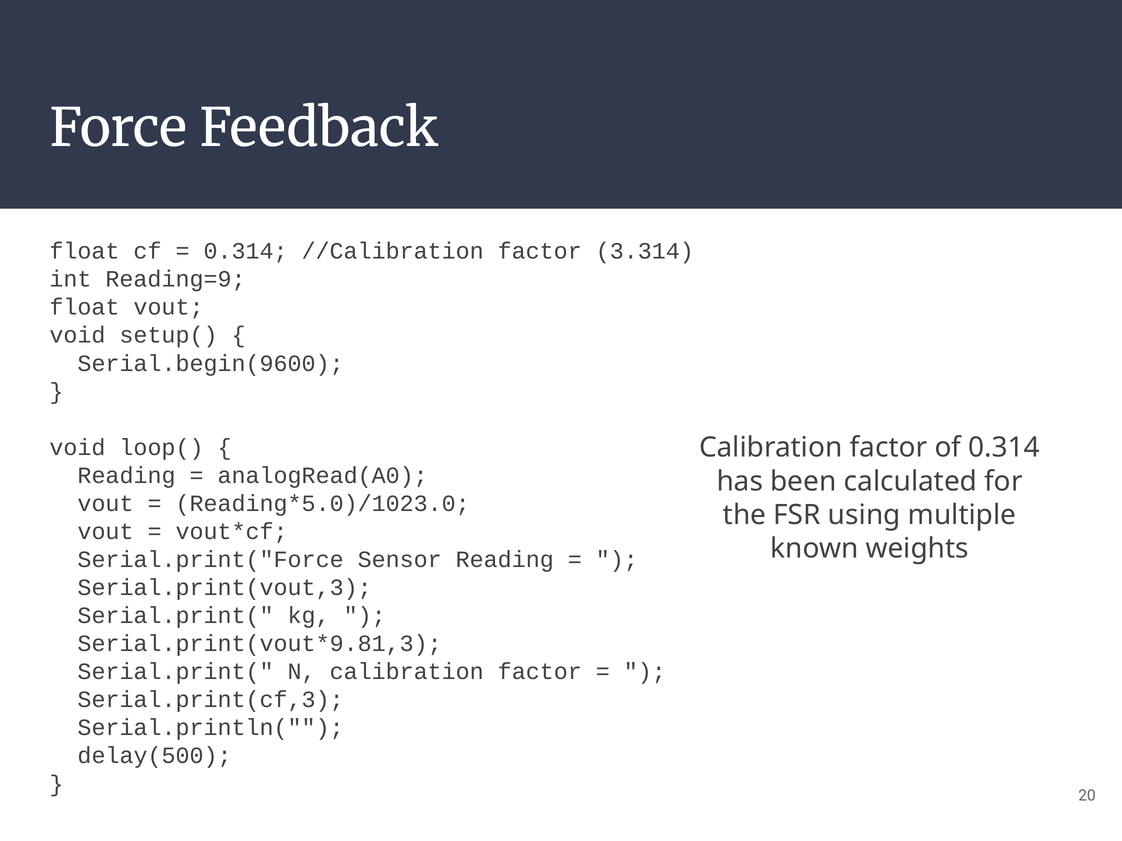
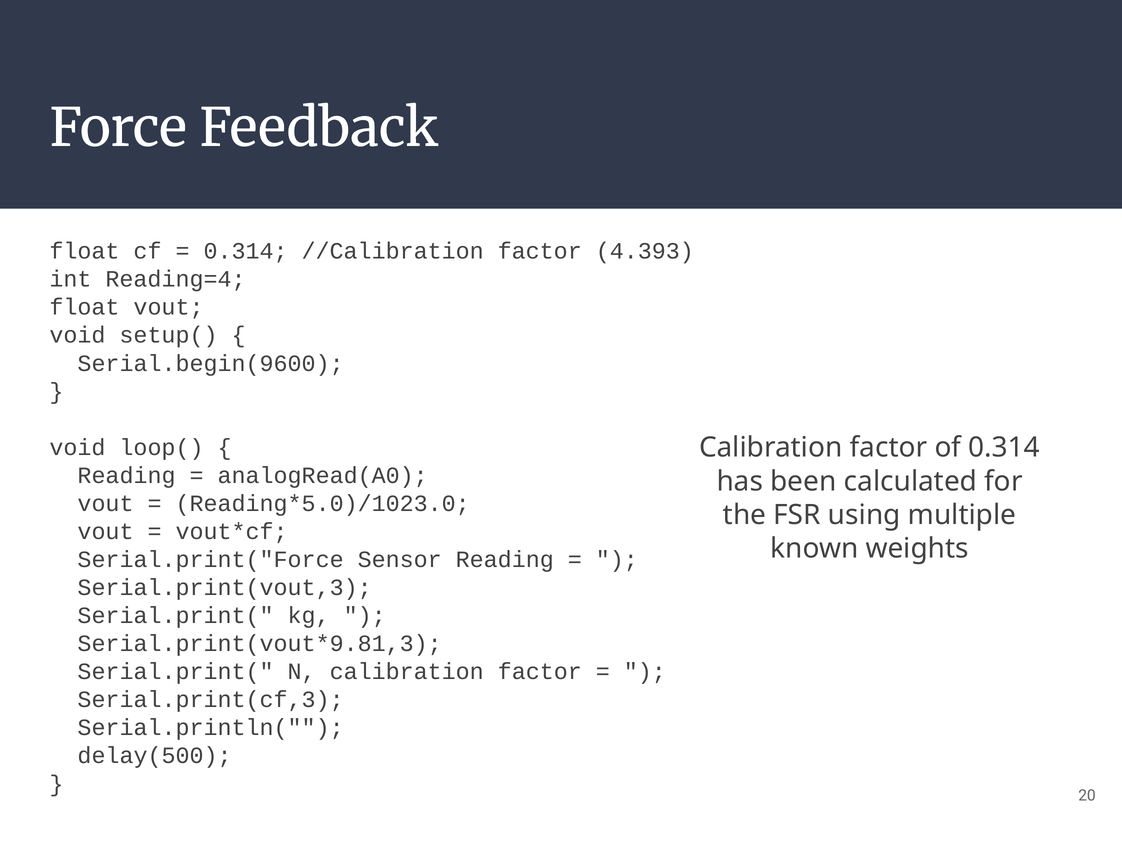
3.314: 3.314 -> 4.393 (645, 251)
Reading=9: Reading=9 -> Reading=4 (176, 279)
